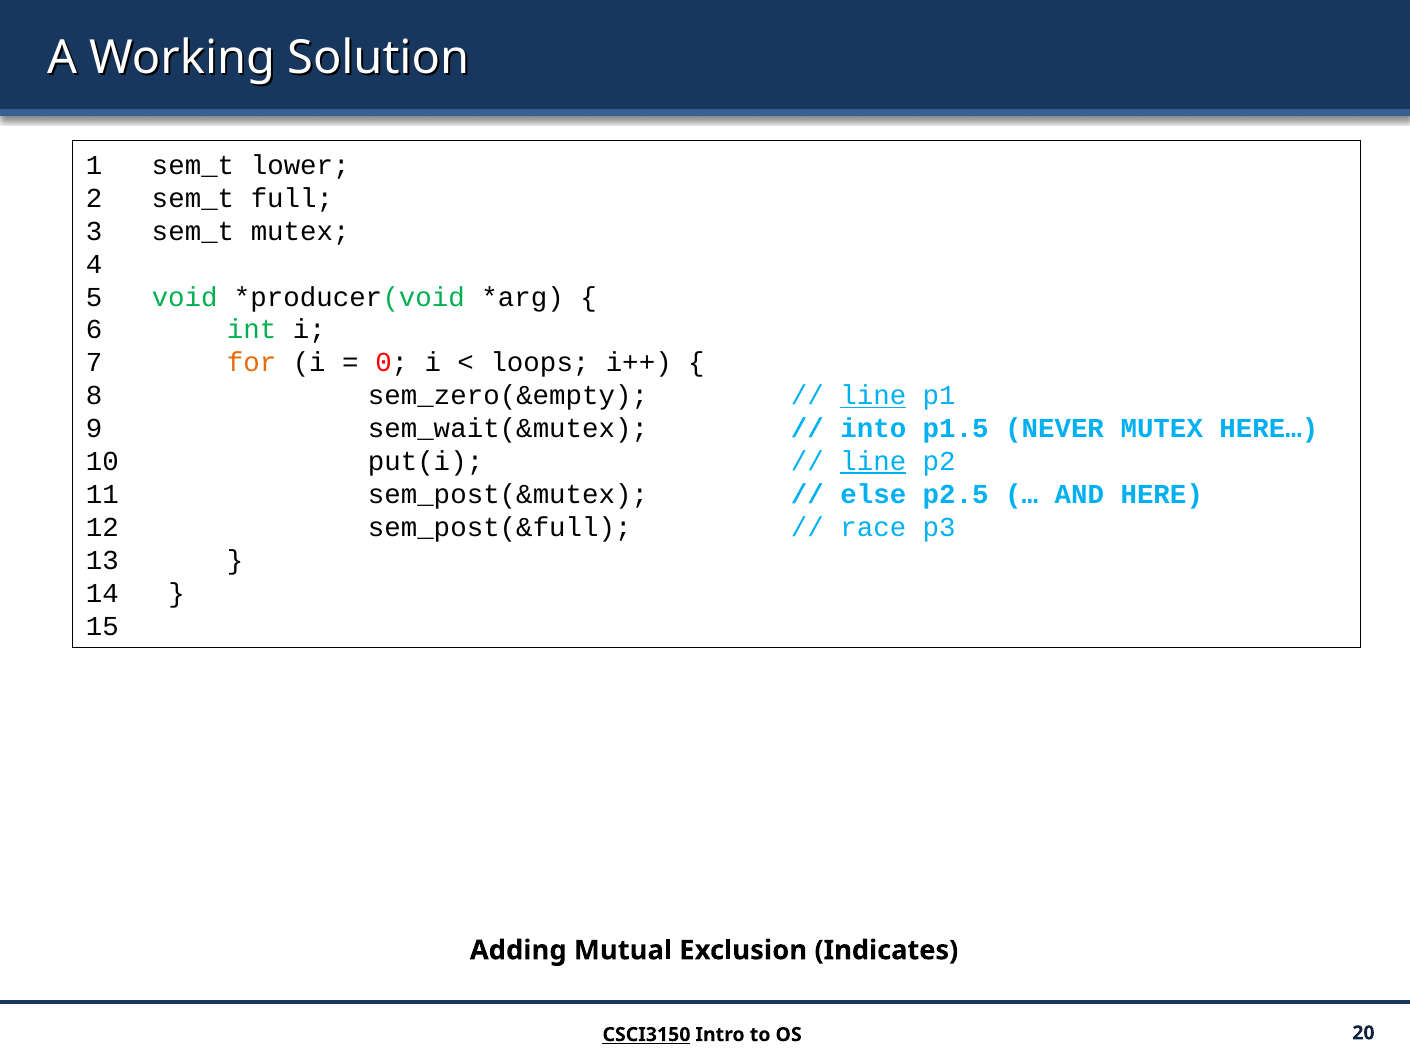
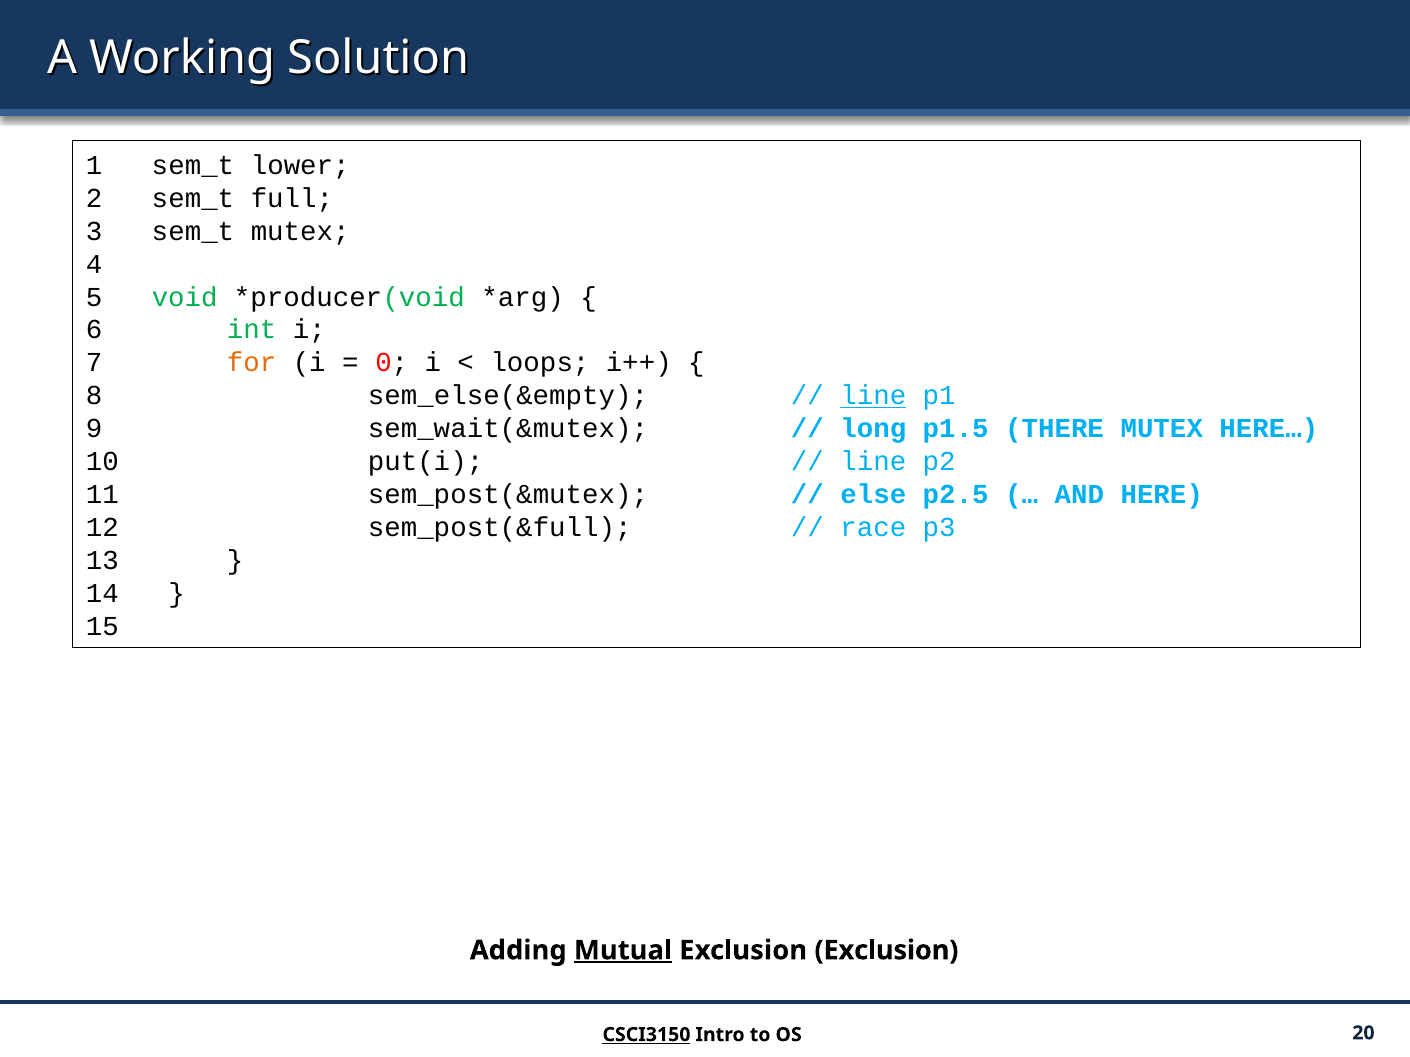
sem_zero(&empty: sem_zero(&empty -> sem_else(&empty (508, 396)
into: into -> long (873, 429)
NEVER: NEVER -> THERE (1055, 429)
line underline: present -> none (873, 462)
Mutual underline: none -> present (623, 951)
Exclusion Indicates: Indicates -> Exclusion (886, 951)
